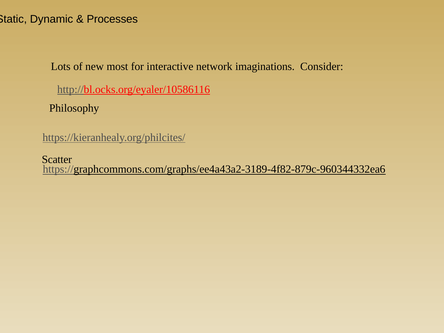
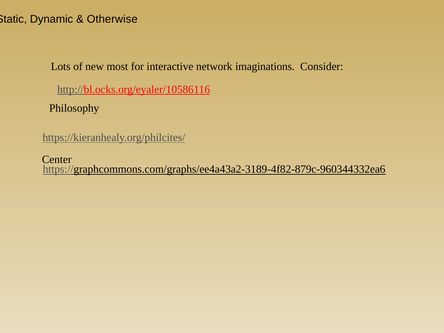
Processes: Processes -> Otherwise (112, 19)
Scatter: Scatter -> Center (57, 160)
